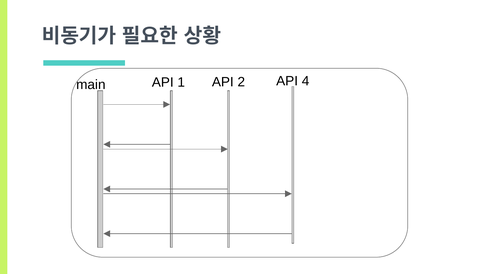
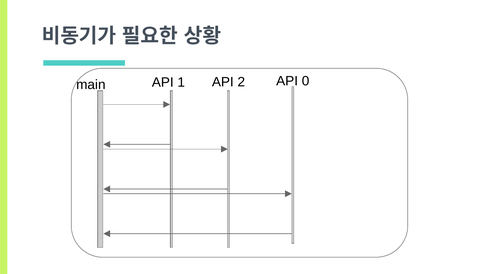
4: 4 -> 0 (306, 81)
